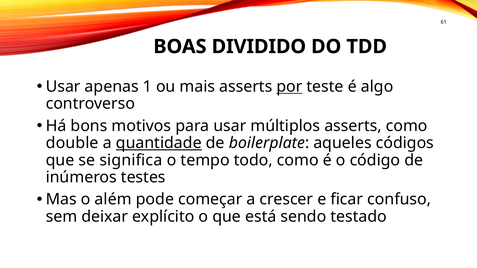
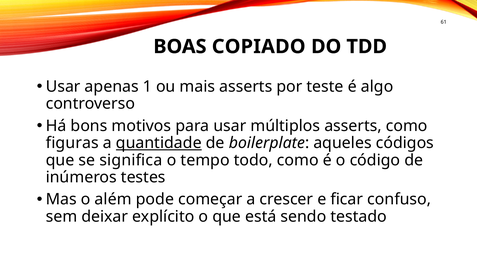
DIVIDIDO: DIVIDIDO -> COPIADO (259, 47)
por underline: present -> none (289, 87)
double: double -> figuras (72, 143)
